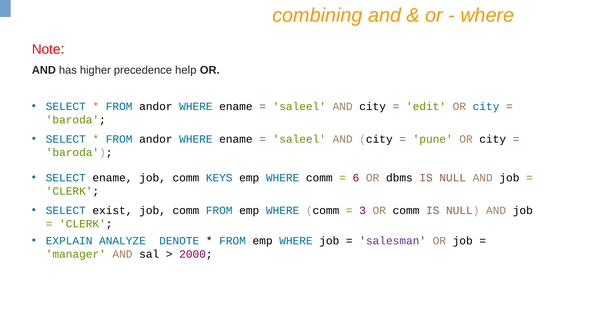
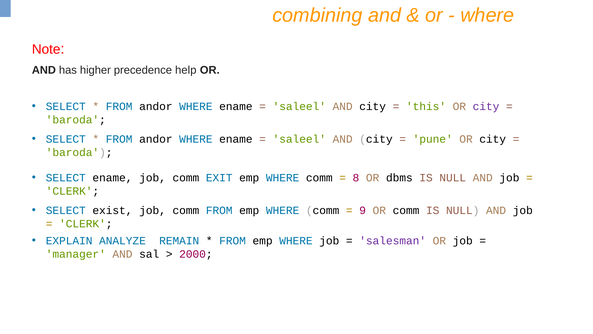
edit: edit -> this (426, 106)
city colour: blue -> purple (486, 106)
KEYS: KEYS -> EXIT (219, 177)
6: 6 -> 8 (356, 177)
3: 3 -> 9 (363, 210)
DENOTE: DENOTE -> REMAIN (179, 241)
